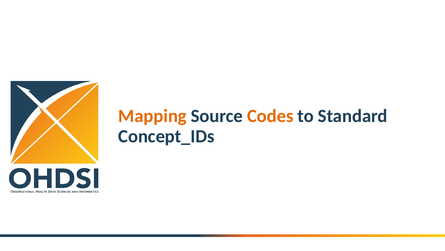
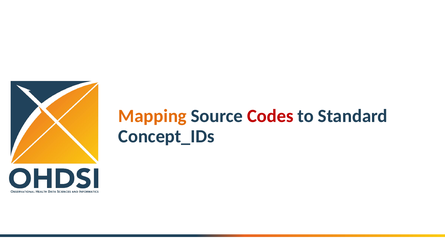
Codes colour: orange -> red (270, 116)
